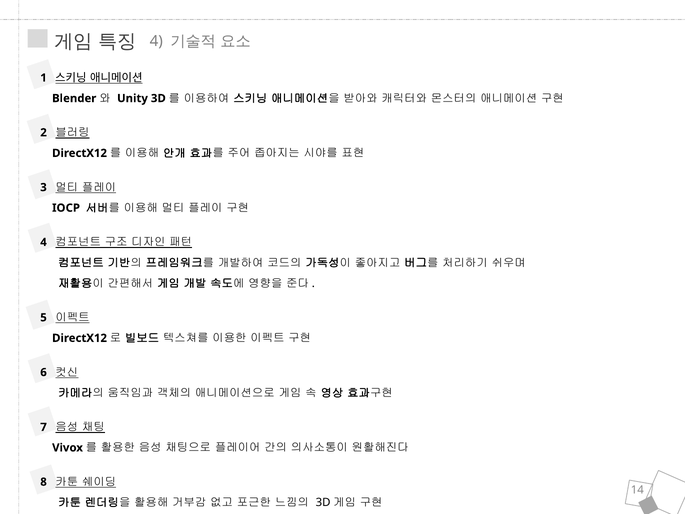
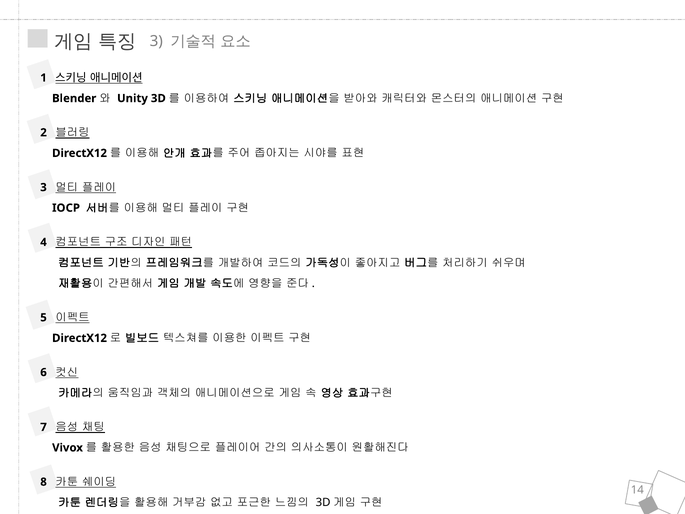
4: 4 -> 3 (156, 41)
